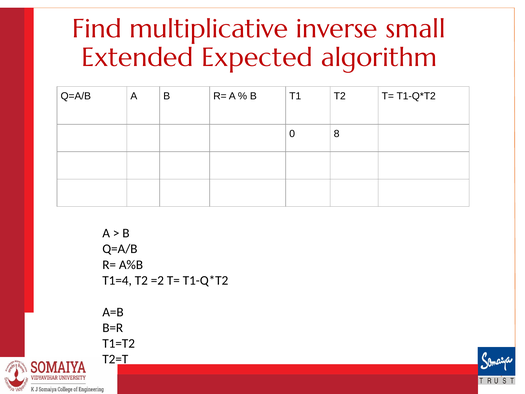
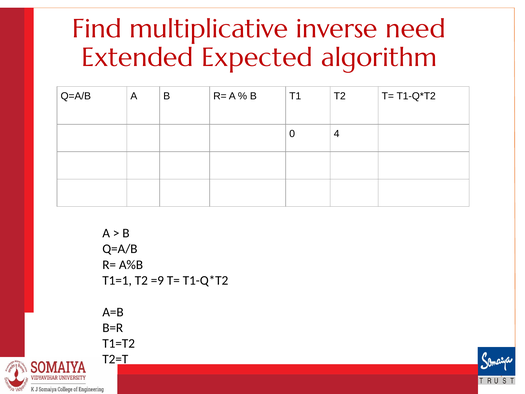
small: small -> need (416, 29)
8: 8 -> 4 (337, 134)
T1=4: T1=4 -> T1=1 (117, 280)
=2: =2 -> =9 (157, 280)
